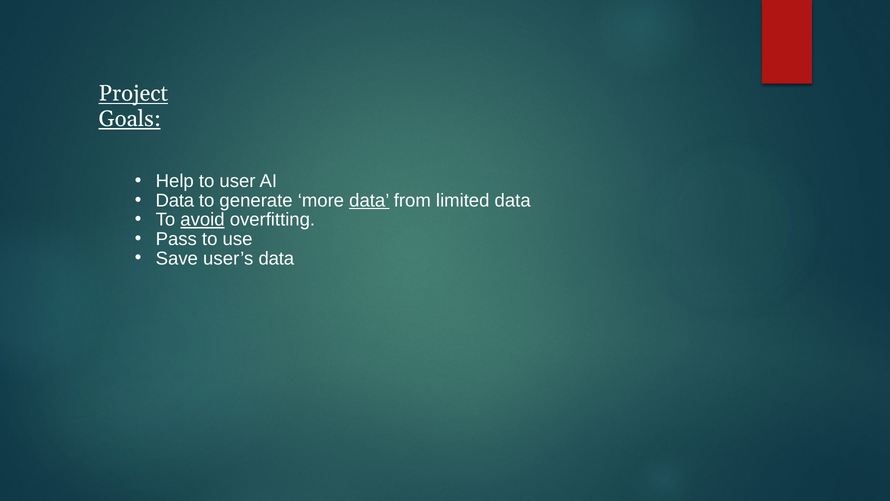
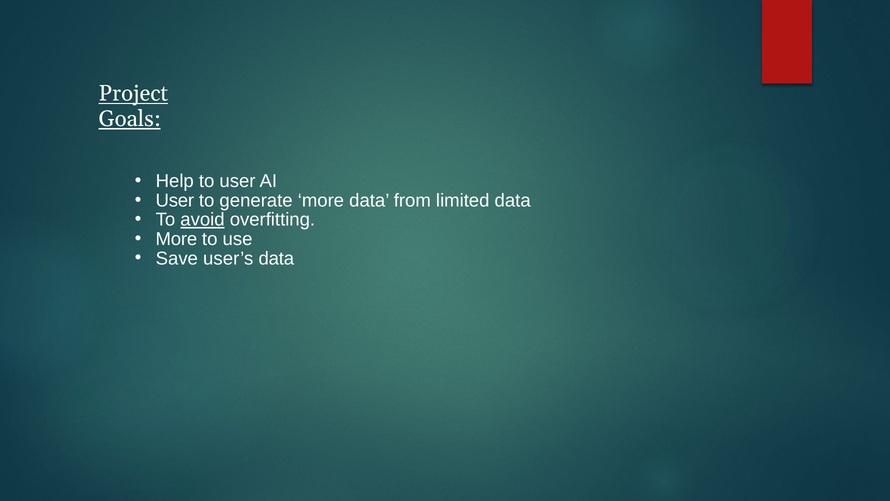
Data: Data -> User (175, 200)
data underline: present -> none (369, 200)
Pass: Pass -> More (176, 239)
